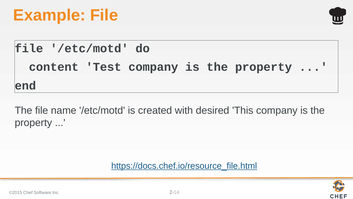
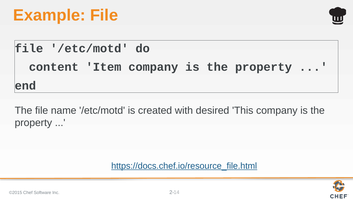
Test: Test -> Item (104, 67)
